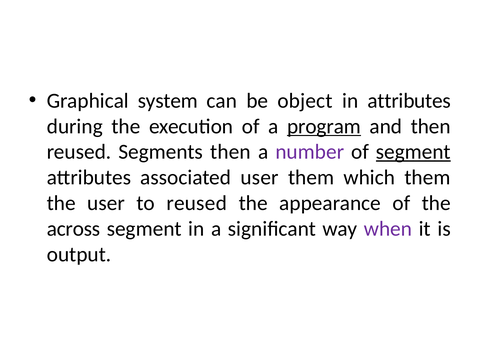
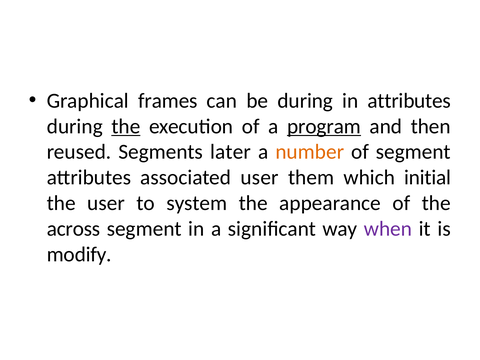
system: system -> frames (168, 101)
be object: object -> during (305, 101)
the underline: none -> present (126, 126)
Segments then: then -> later (230, 152)
number colour: purple -> orange (310, 152)
segment underline: present -> none (413, 152)
which them: them -> initial (428, 178)
to reused: reused -> system (197, 203)
output: output -> modify (79, 254)
